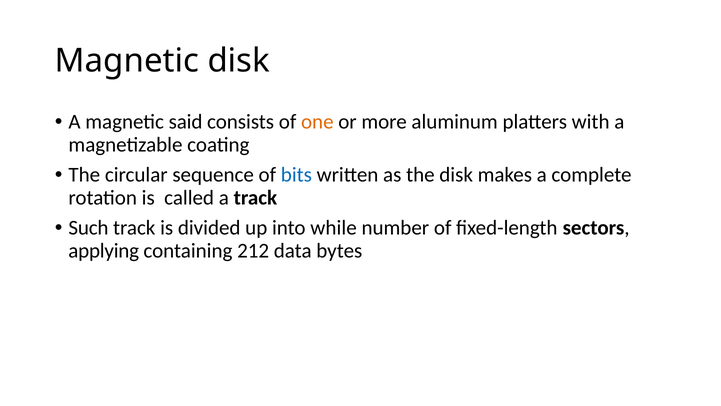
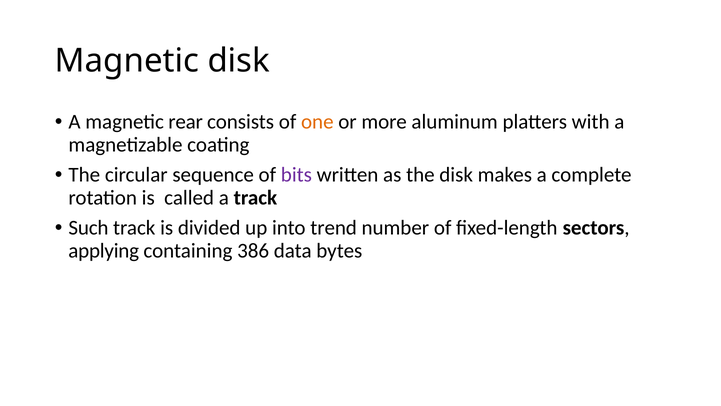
said: said -> rear (186, 122)
bits colour: blue -> purple (296, 175)
while: while -> trend (334, 228)
212: 212 -> 386 (253, 251)
